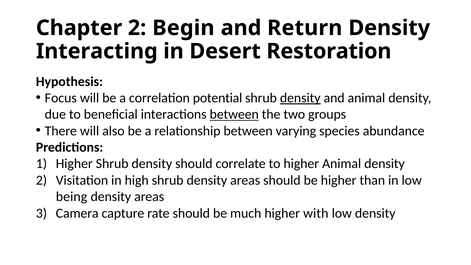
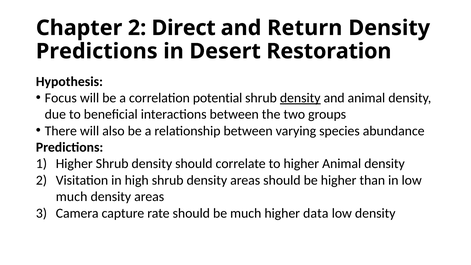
Begin: Begin -> Direct (184, 28)
Interacting: Interacting -> Predictions (97, 51)
between underline: present -> none (234, 114)
being: being -> much (72, 197)
with: with -> data (316, 213)
